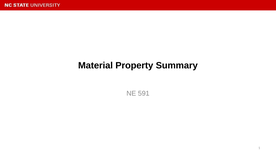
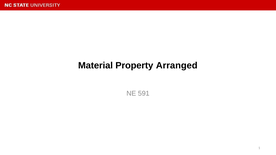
Summary: Summary -> Arranged (177, 66)
